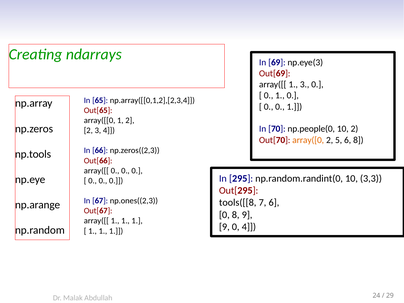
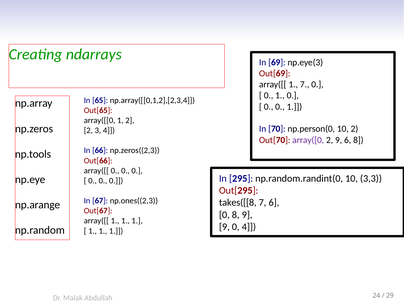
1 3: 3 -> 7 (305, 85)
np.people(0: np.people(0 -> np.person(0 (311, 129)
array([0 colour: orange -> purple (308, 140)
2 5: 5 -> 9 (339, 140)
tools([[8: tools([[8 -> takes([[8 (238, 203)
